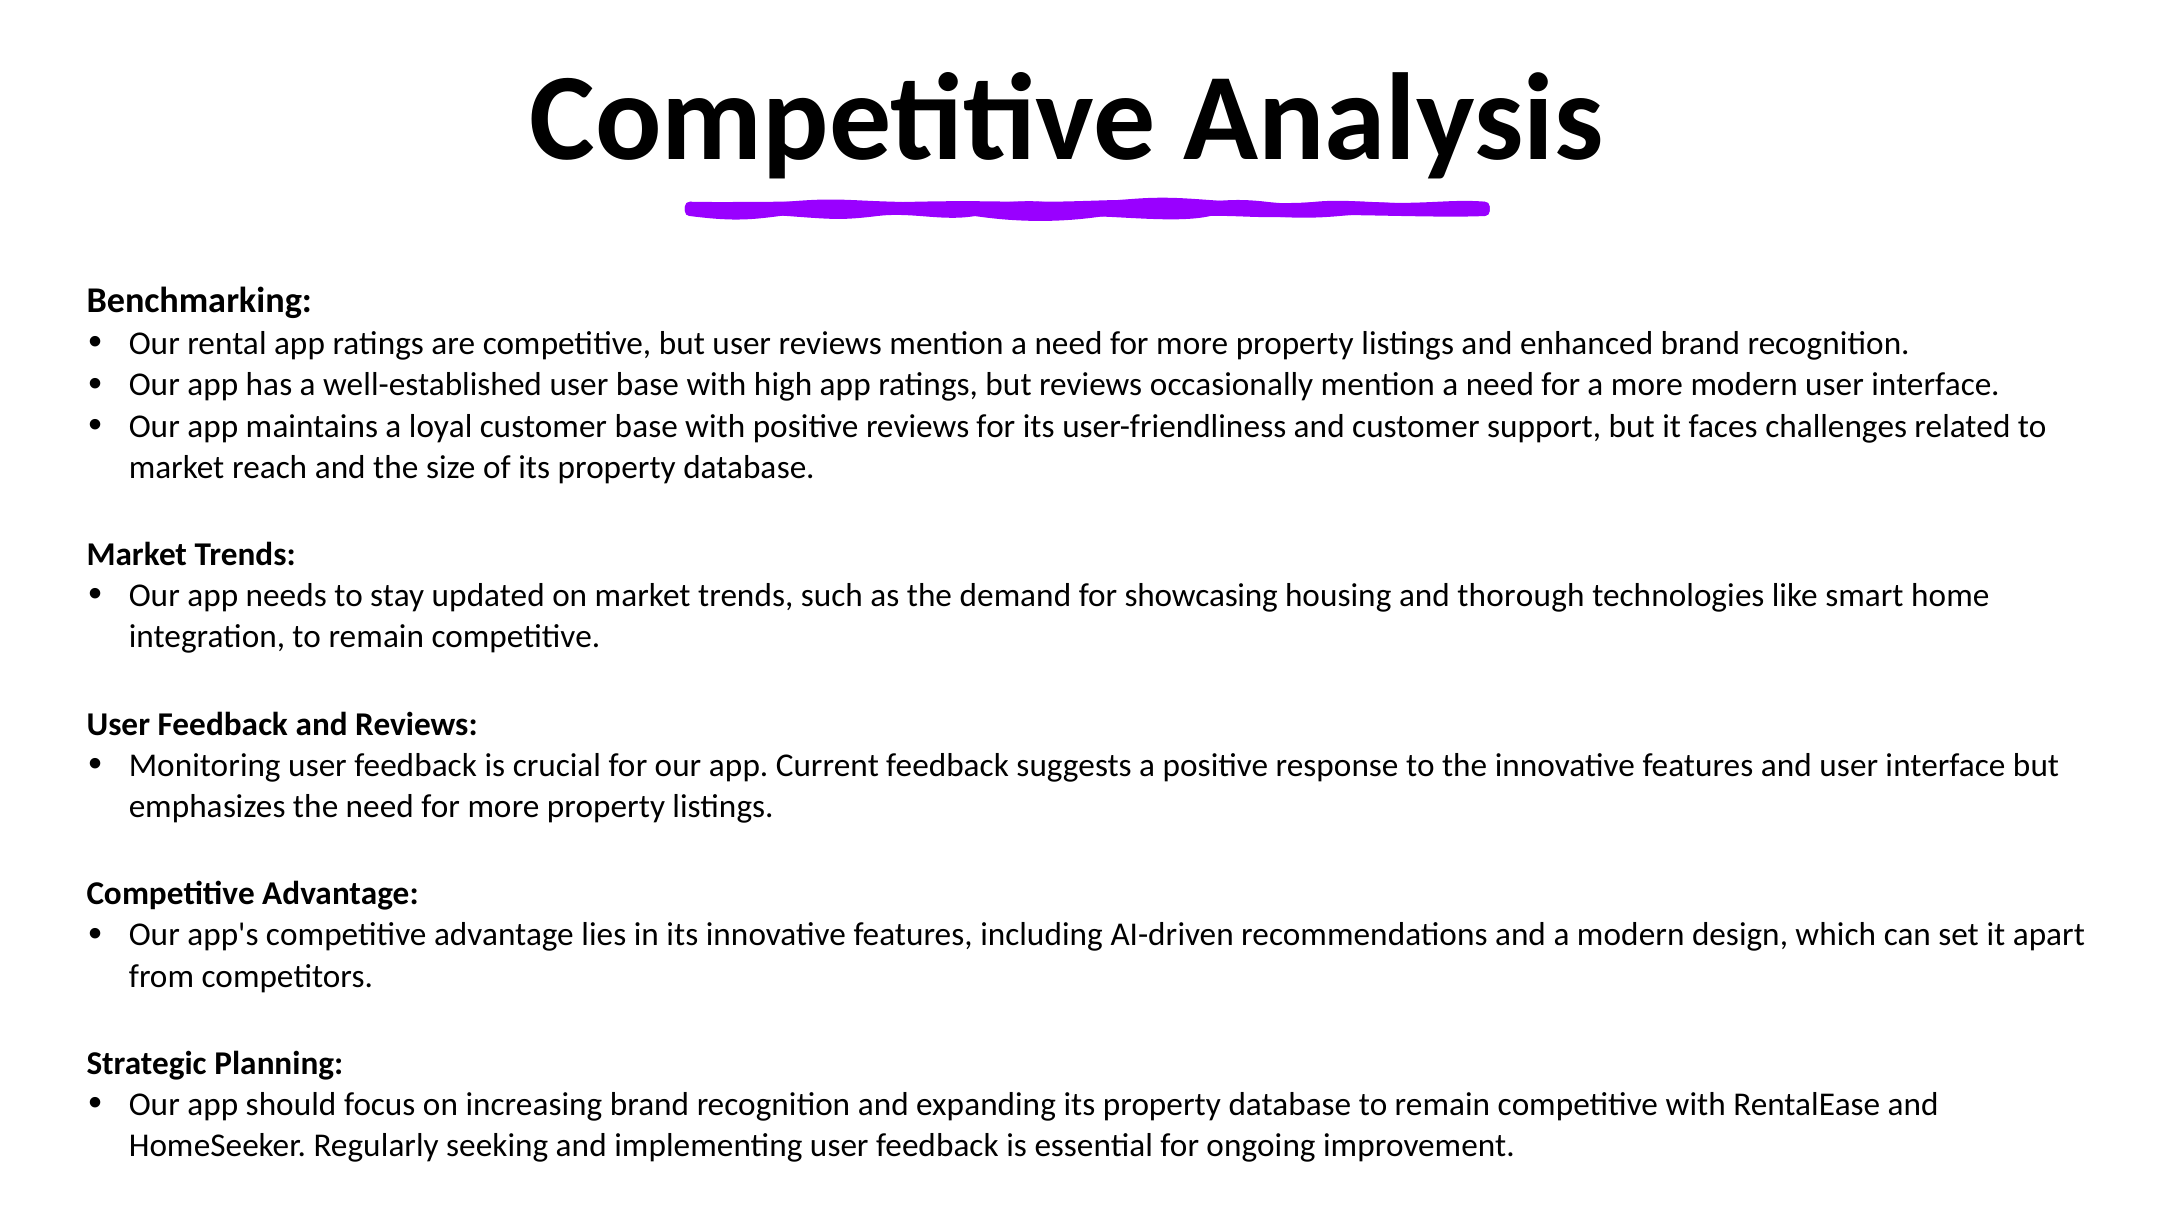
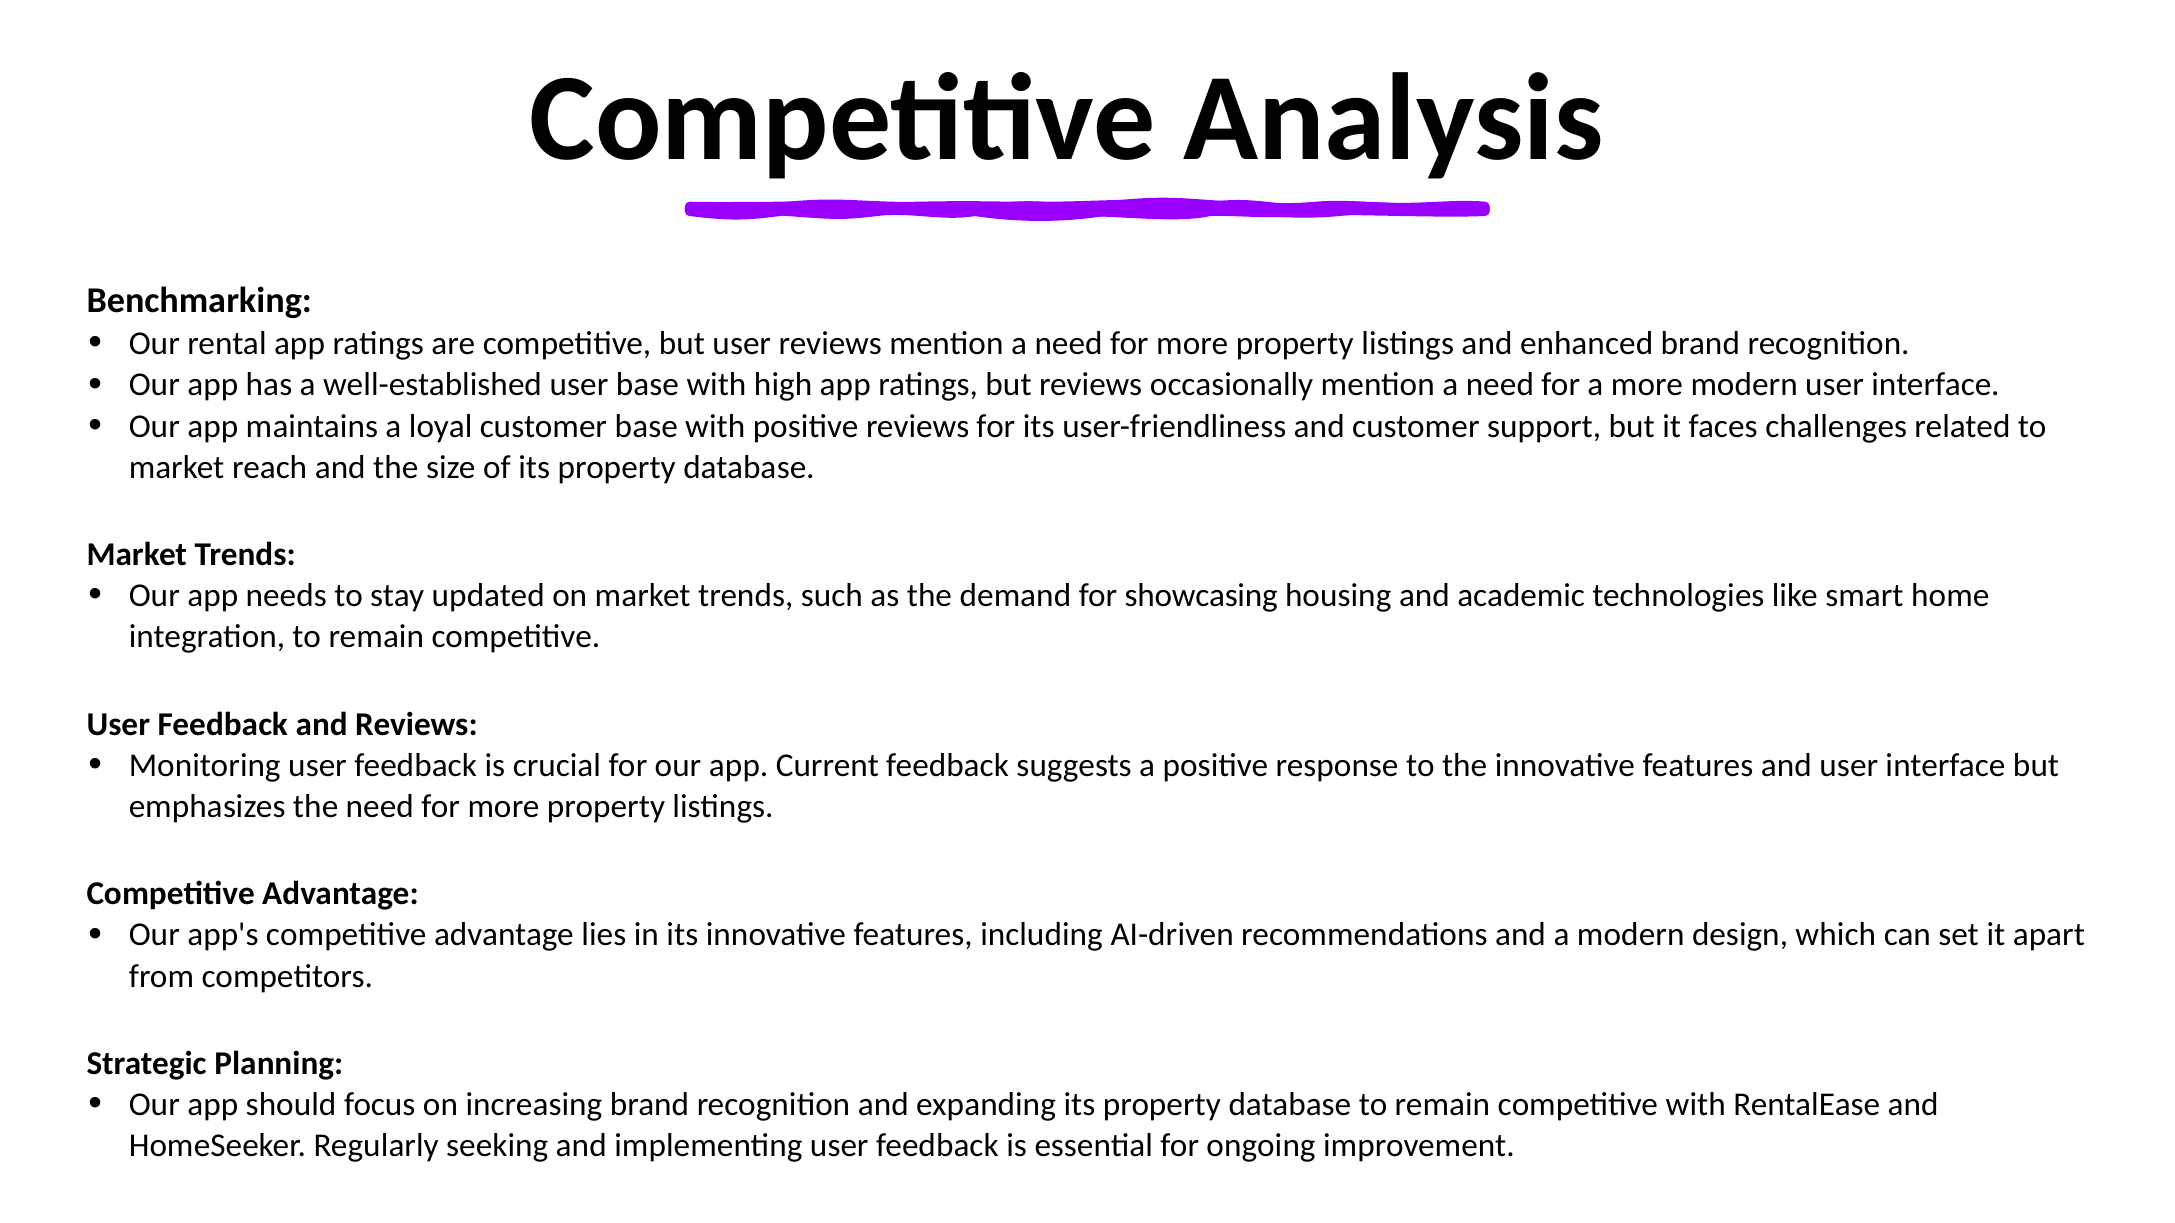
thorough: thorough -> academic (1521, 596)
